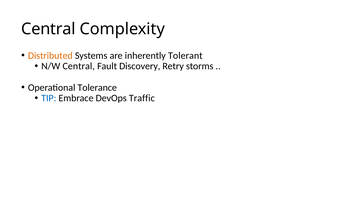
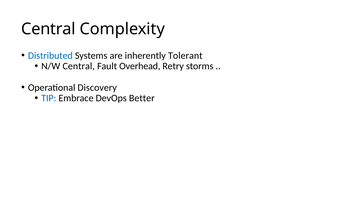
Distributed colour: orange -> blue (50, 55)
Discovery: Discovery -> Overhead (140, 66)
Tolerance: Tolerance -> Discovery (97, 87)
Traffic: Traffic -> Better (142, 98)
